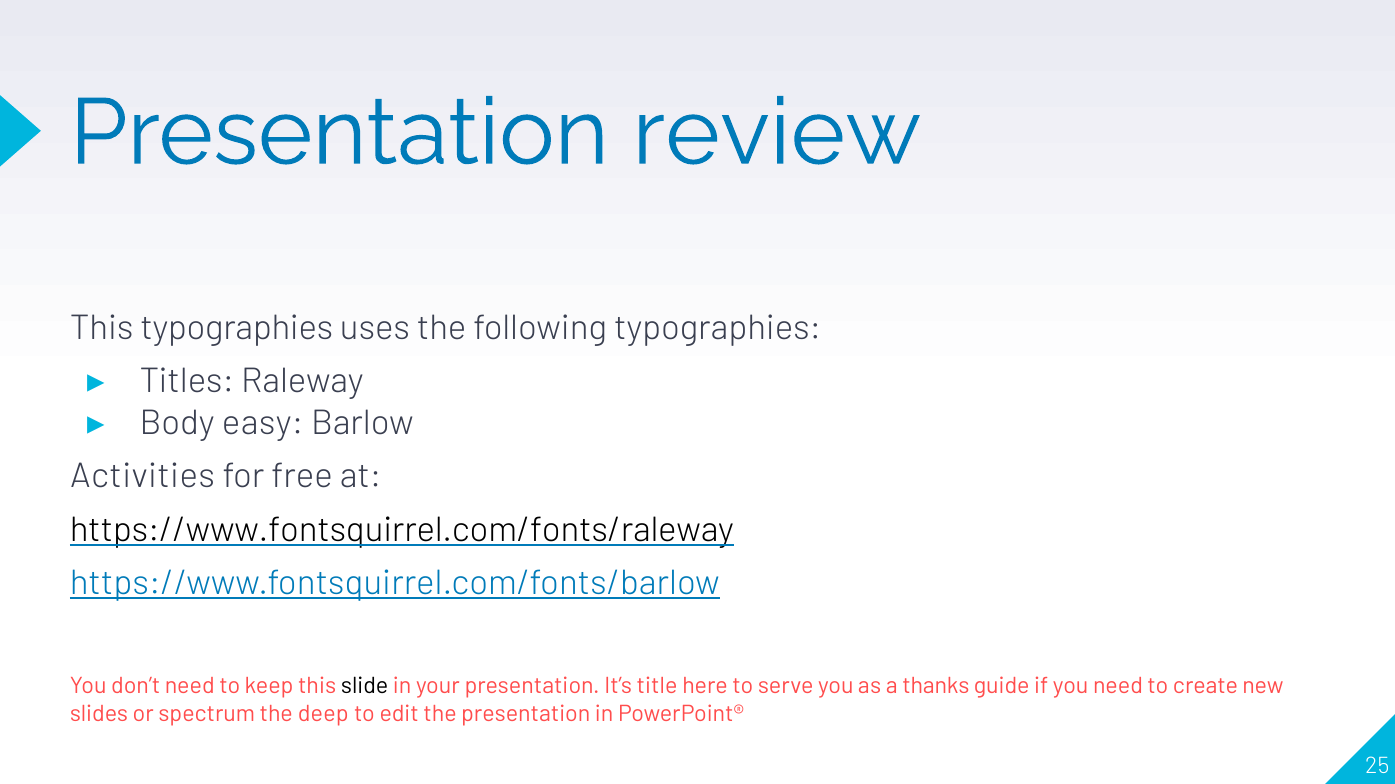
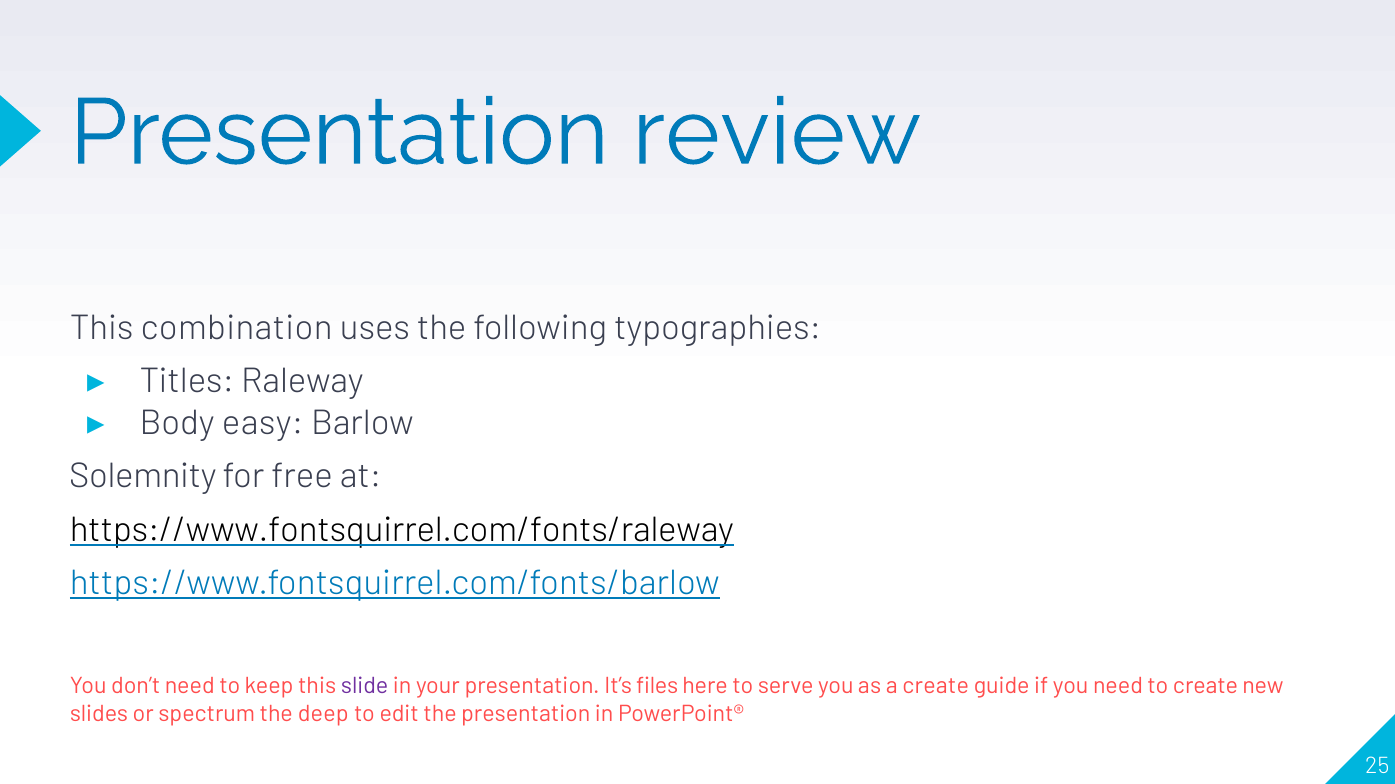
This typographies: typographies -> combination (237, 328)
Activities: Activities -> Solemnity (143, 477)
slide colour: black -> purple (365, 687)
title: title -> files (657, 687)
a thanks: thanks -> create (936, 687)
